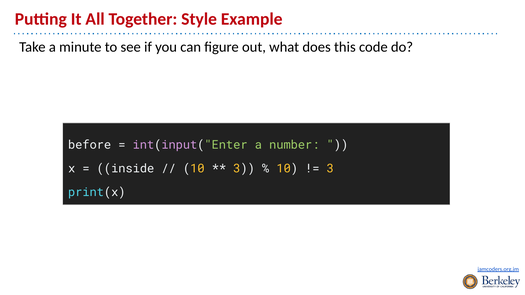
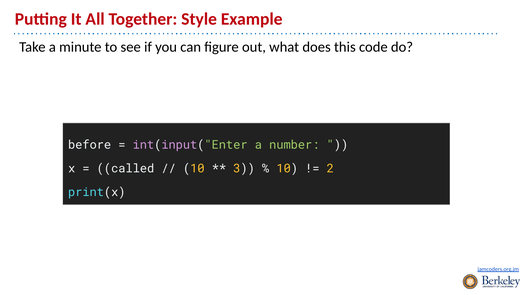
inside: inside -> called (126, 169)
3: 3 -> 2 (330, 169)
